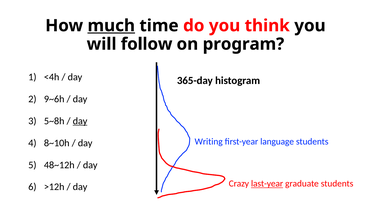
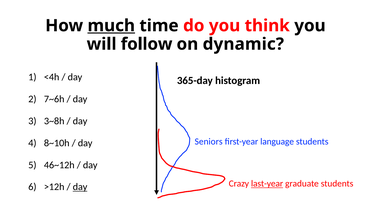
program: program -> dynamic (243, 44)
9~6h: 9~6h -> 7~6h (54, 99)
5~8h: 5~8h -> 3~8h (54, 121)
day underline: present -> none (80, 121)
Writing: Writing -> Seniors (209, 141)
48~12h: 48~12h -> 46~12h (59, 165)
day underline: none -> present (80, 187)
